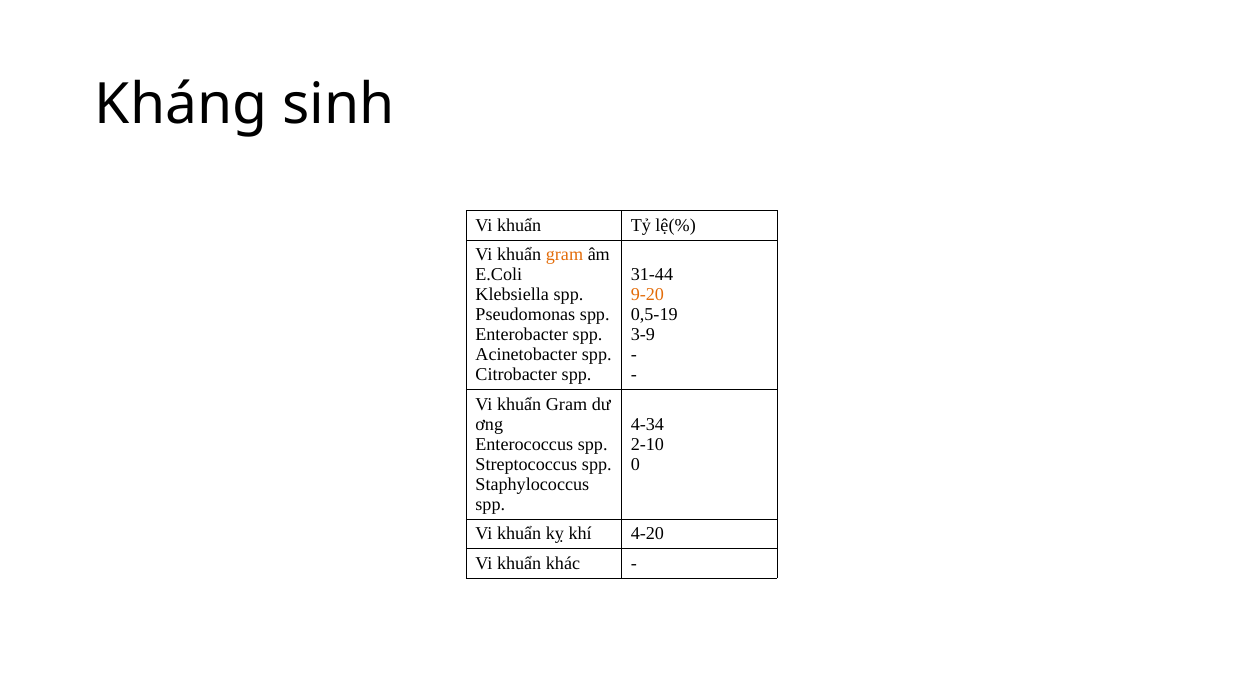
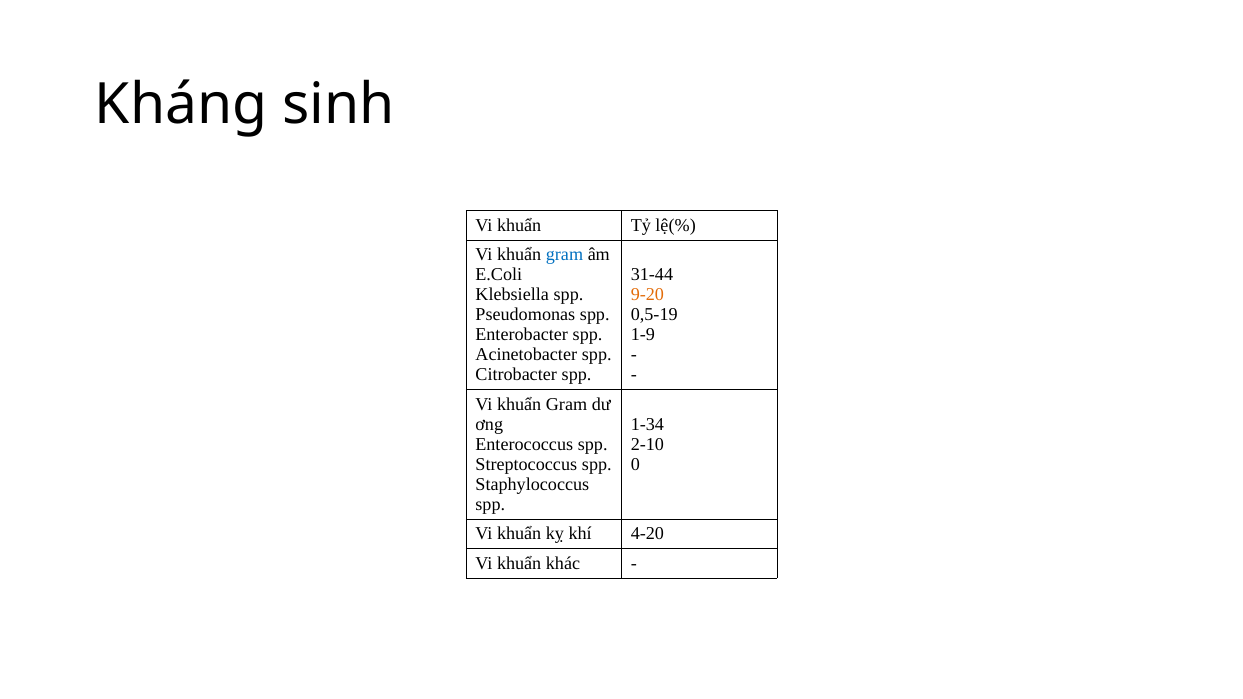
gram colour: orange -> blue (565, 255)
3-9​: 3-9​ -> 1-9​ (645, 335)
4-34​: 4-34​ -> 1-34​ (650, 424)
